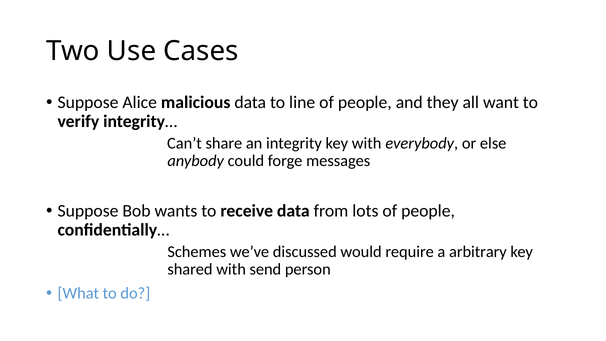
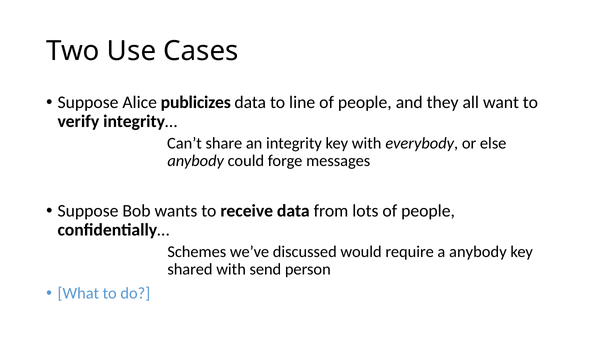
malicious: malicious -> publicizes (196, 102)
a arbitrary: arbitrary -> anybody (478, 252)
